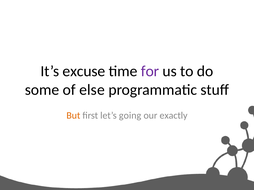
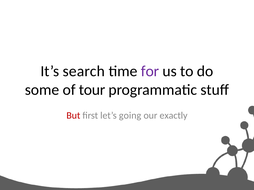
excuse: excuse -> search (84, 71)
else: else -> tour (92, 90)
But colour: orange -> red (73, 116)
